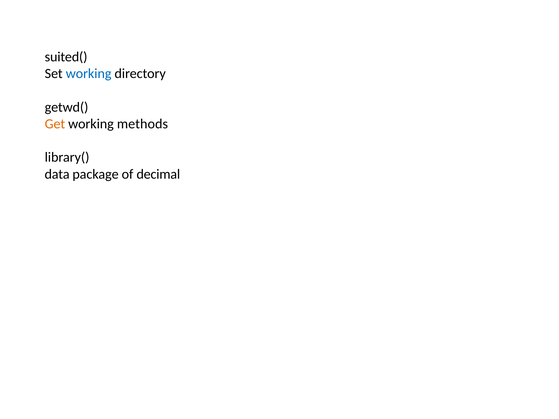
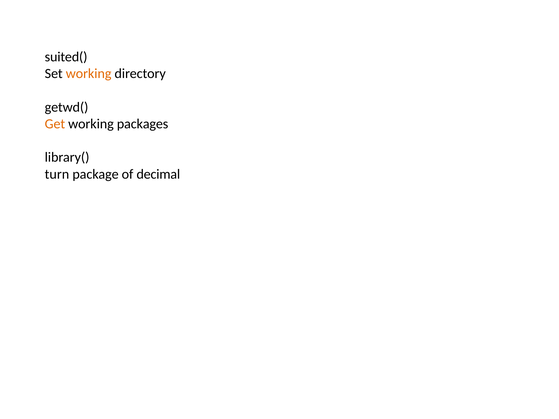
working colour: blue -> orange (89, 74)
methods: methods -> packages (143, 124)
data: data -> turn (57, 174)
